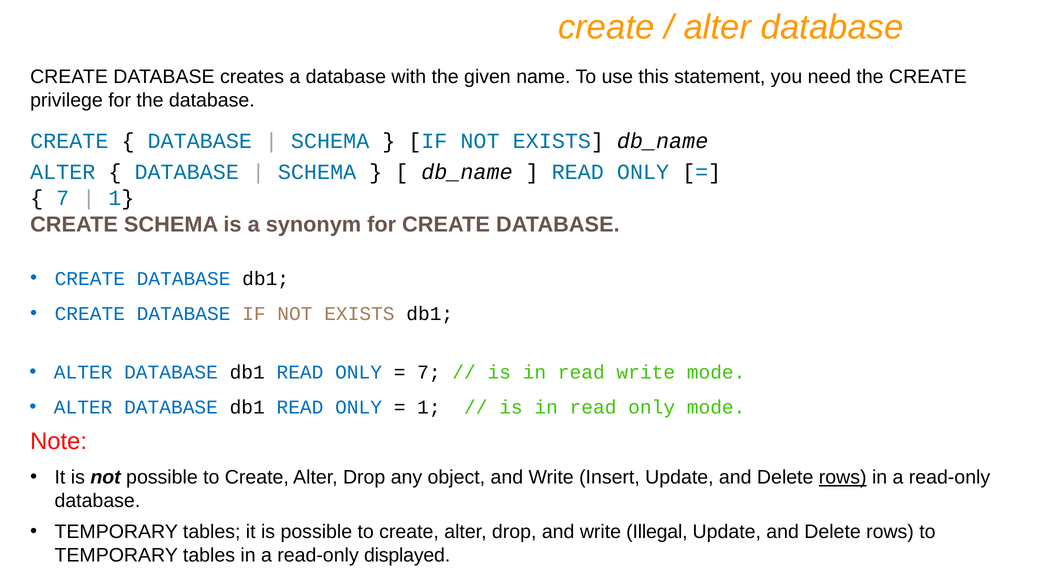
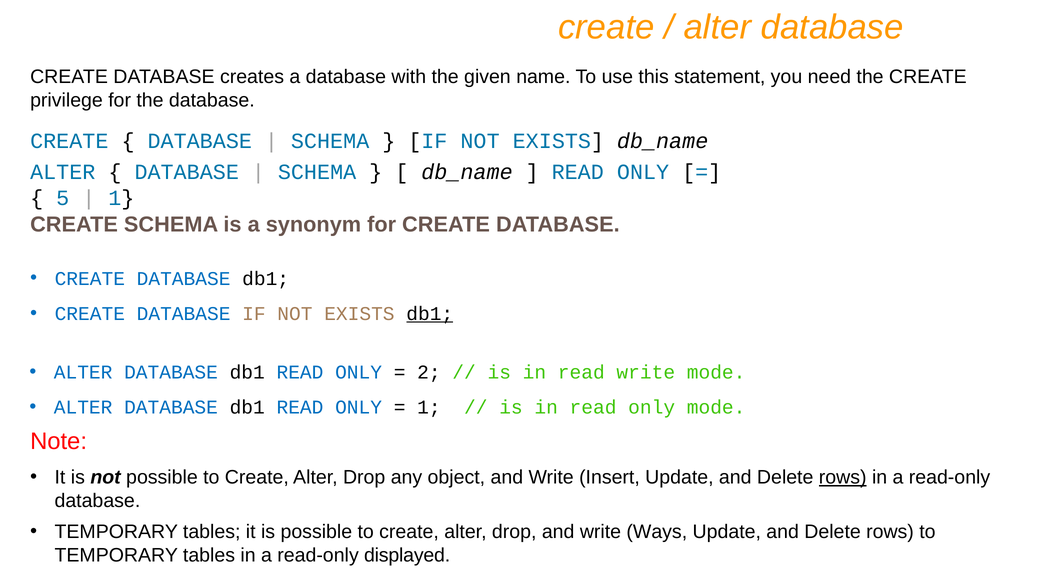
7: 7 -> 5 (63, 198)
db1 underline: none -> present (430, 314)
7: 7 -> 2 (429, 372)
Illegal: Illegal -> Ways (657, 532)
